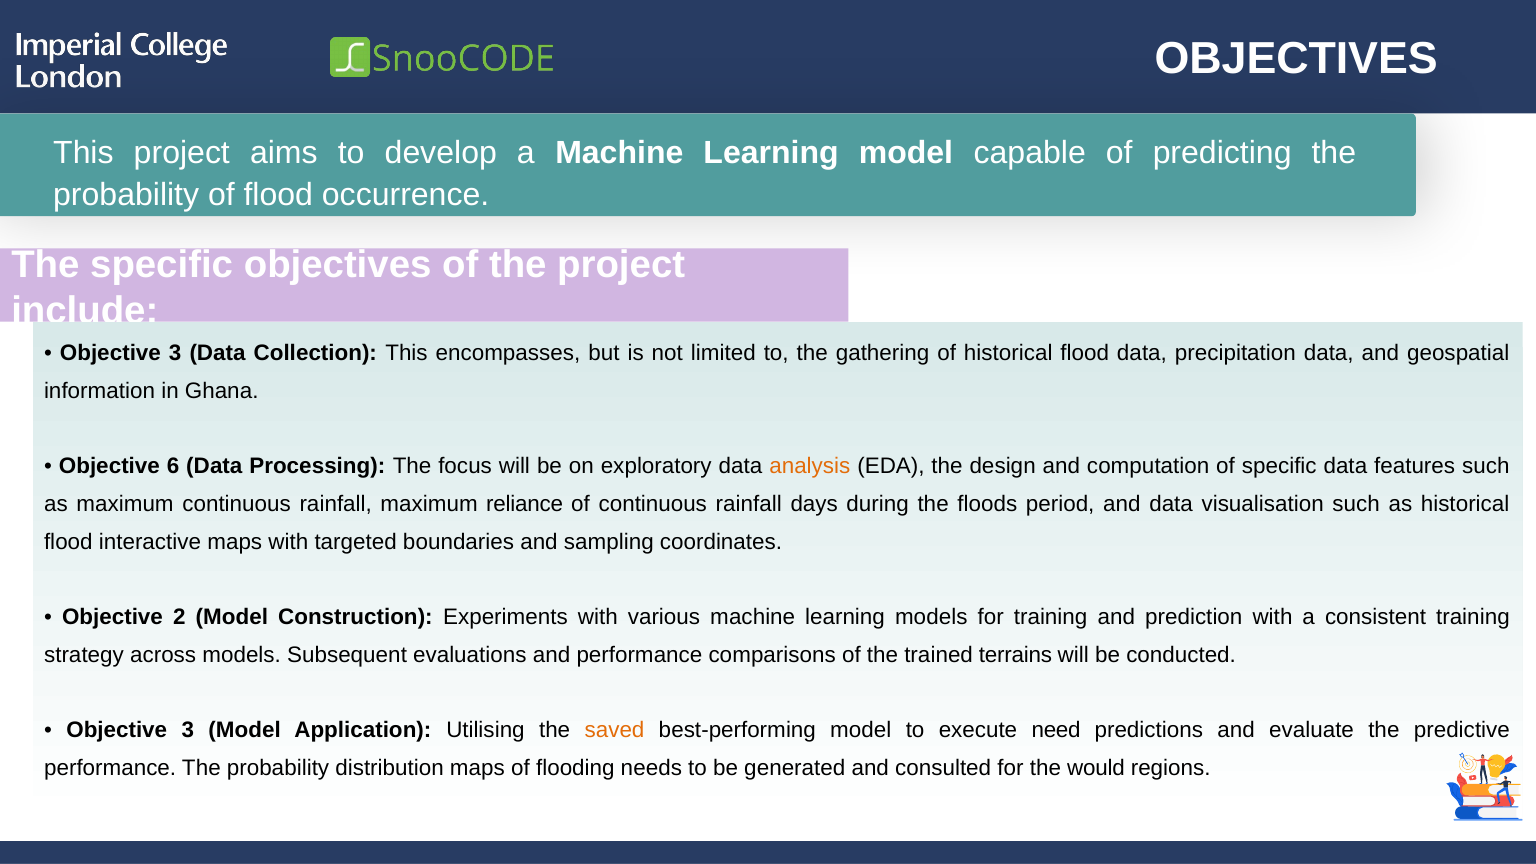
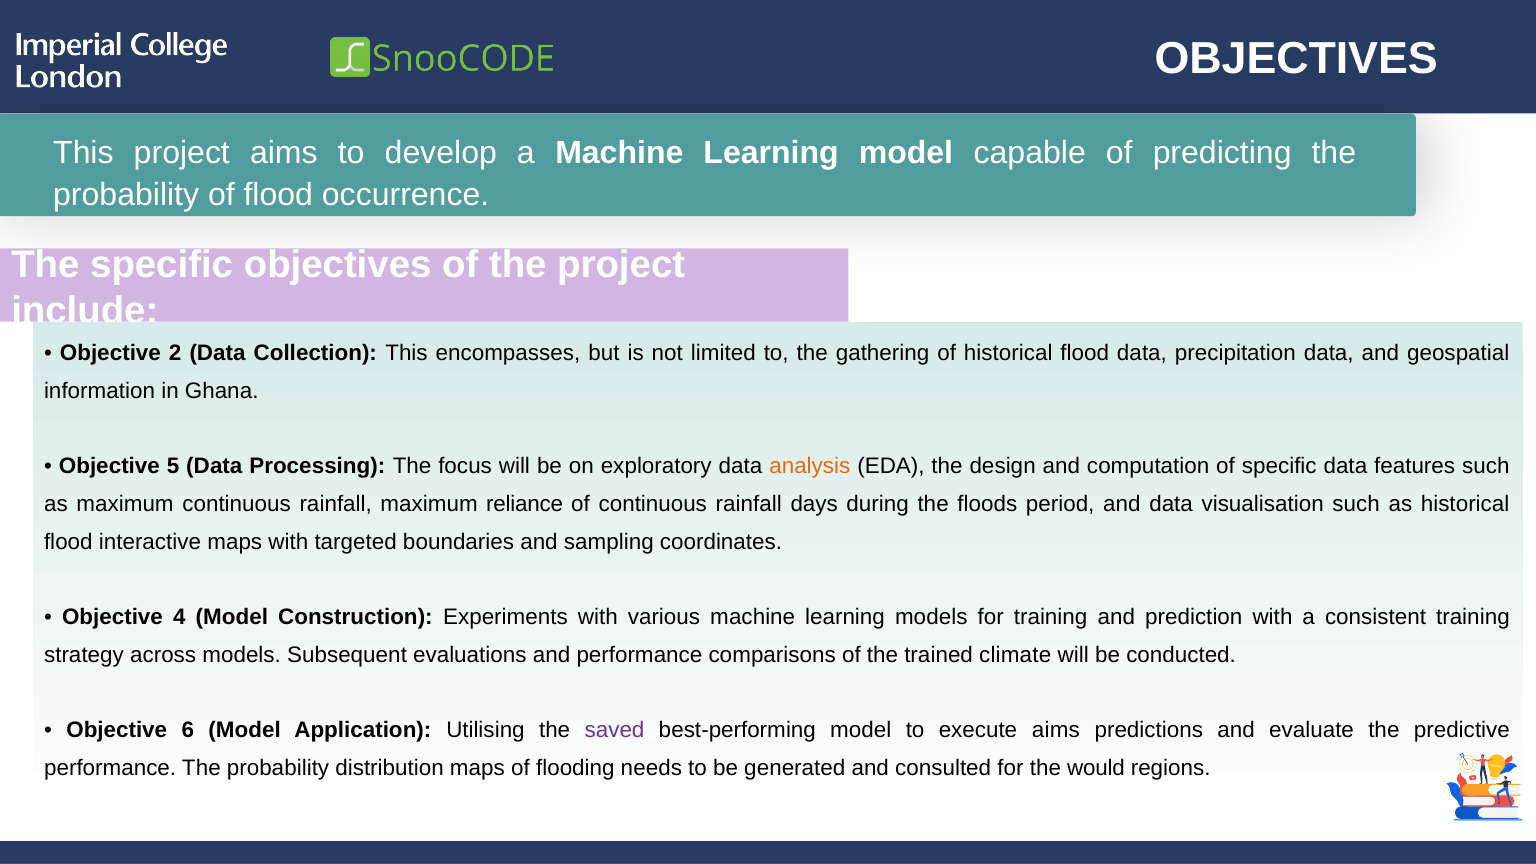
3: 3 -> 2 (175, 353)
6: 6 -> 5 (173, 466)
2: 2 -> 4 (179, 617)
terrains: terrains -> climate (1015, 655)
3: 3 -> 6 (188, 730)
saved colour: orange -> purple (615, 730)
execute need: need -> aims (1056, 730)
